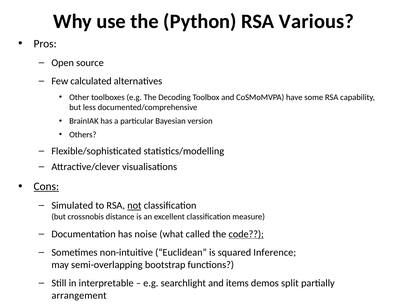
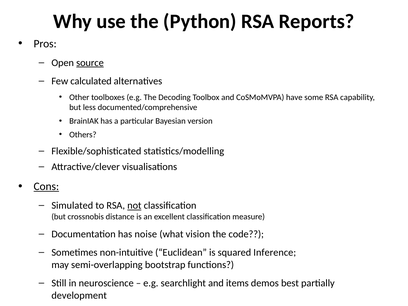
Various: Various -> Reports (317, 21)
source underline: none -> present (90, 63)
called: called -> vision (198, 234)
code underline: present -> none (246, 234)
interpretable: interpretable -> neuroscience (106, 283)
split: split -> best (290, 283)
arrangement: arrangement -> development (79, 295)
